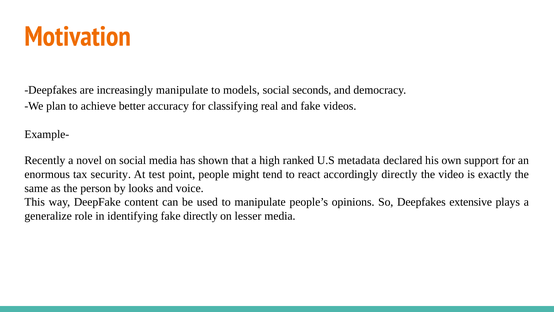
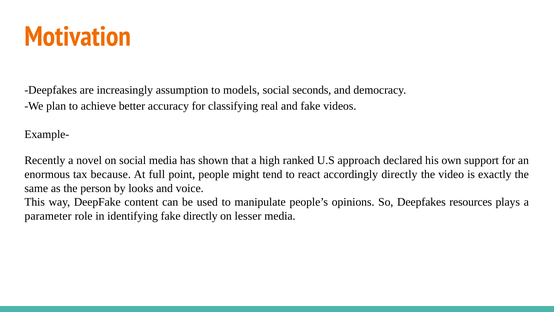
increasingly manipulate: manipulate -> assumption (182, 90)
metadata: metadata -> approach (359, 160)
security: security -> because (111, 174)
test: test -> full (157, 174)
extensive: extensive -> resources (471, 202)
generalize: generalize -> parameter (48, 216)
